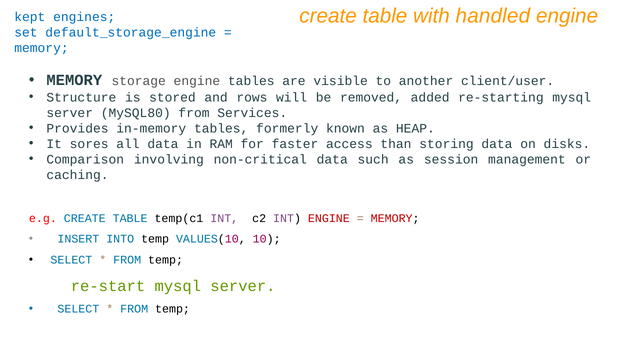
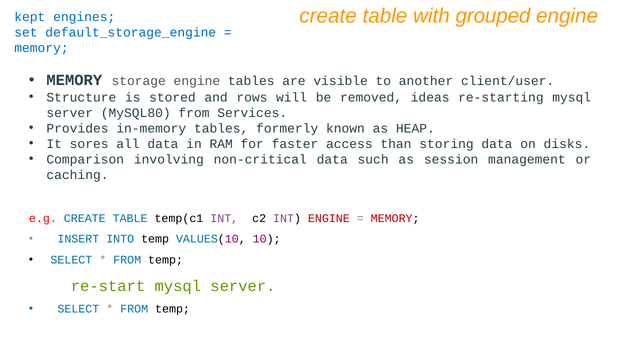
handled: handled -> grouped (493, 16)
added: added -> ideas (430, 97)
